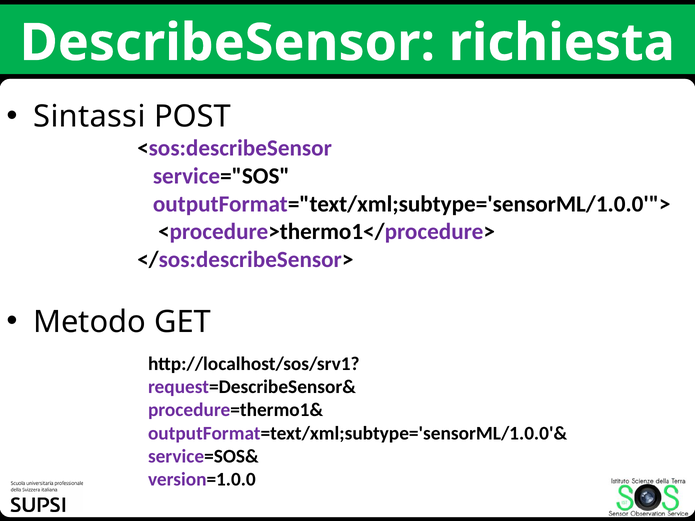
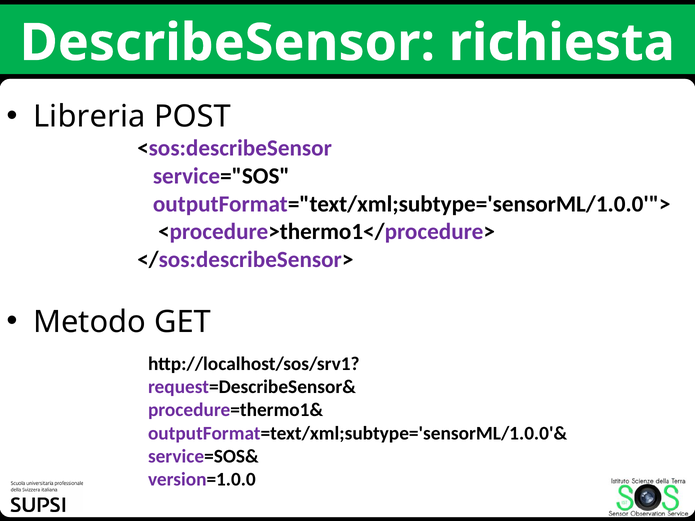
Sintassi: Sintassi -> Libreria (89, 116)
